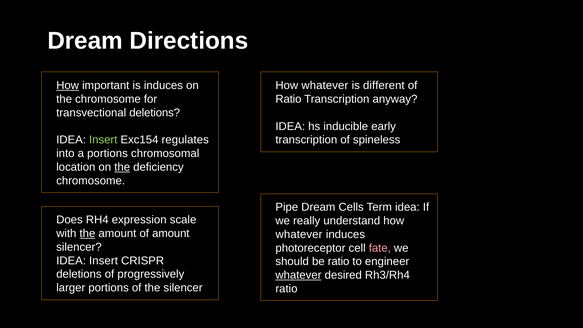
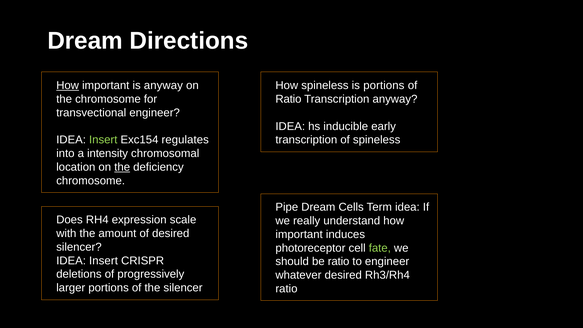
is induces: induces -> anyway (163, 85)
whatever: whatever -> spineless (325, 85)
is different: different -> portions (384, 85)
transvectional deletions: deletions -> engineer (155, 113)
a portions: portions -> intensity (108, 153)
the underline: present -> none (87, 233)
of amount: amount -> desired (171, 233)
whatever: whatever -> important (299, 234)
fate colour: pink -> light green (380, 248)
whatever underline: present -> none (298, 275)
